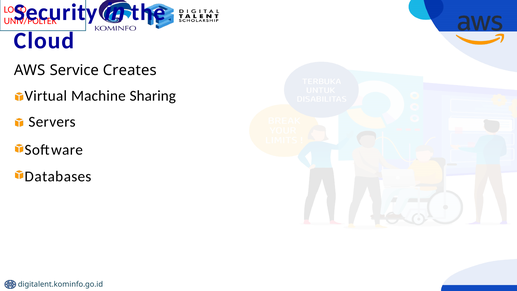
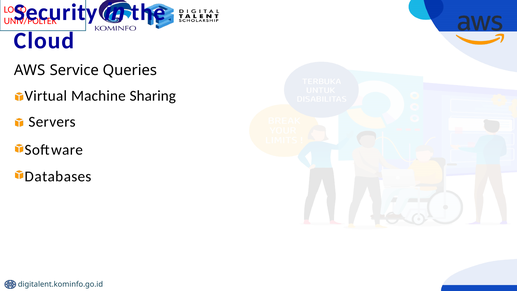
Creates: Creates -> Queries (130, 70)
